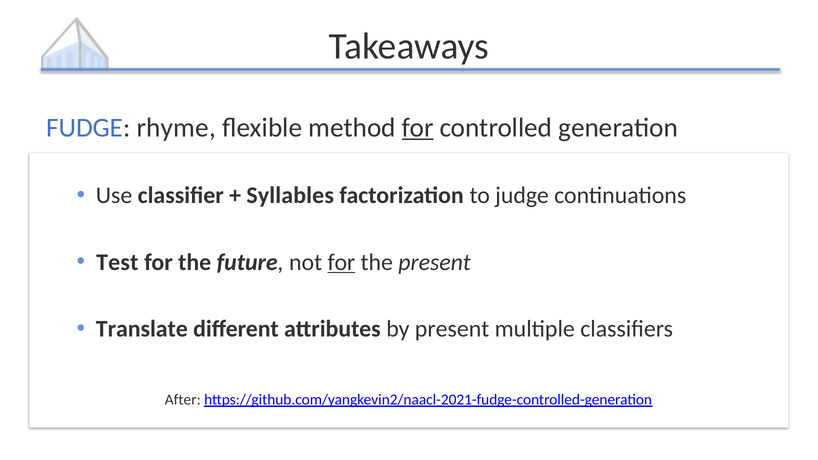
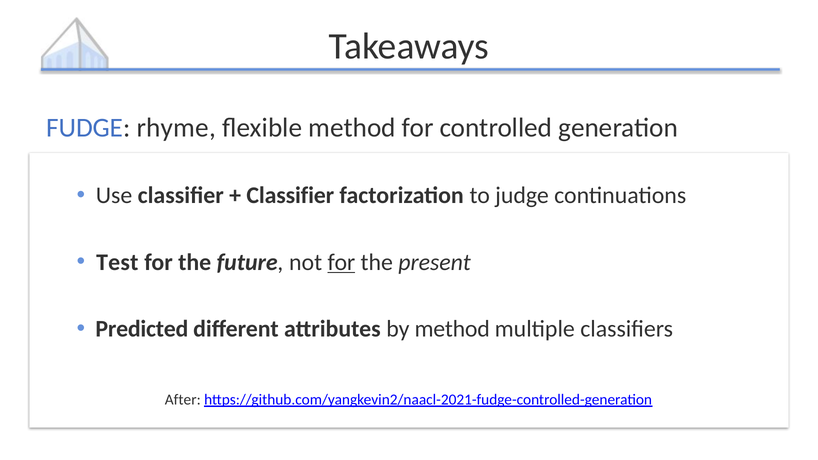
for underline: present -> none (418, 128)
Syllables: Syllables -> Classifier (290, 196)
Translate: Translate -> Predicted (142, 329)
by present: present -> method (452, 329)
